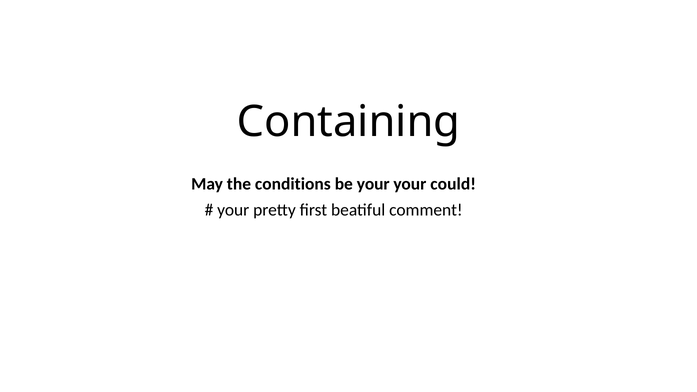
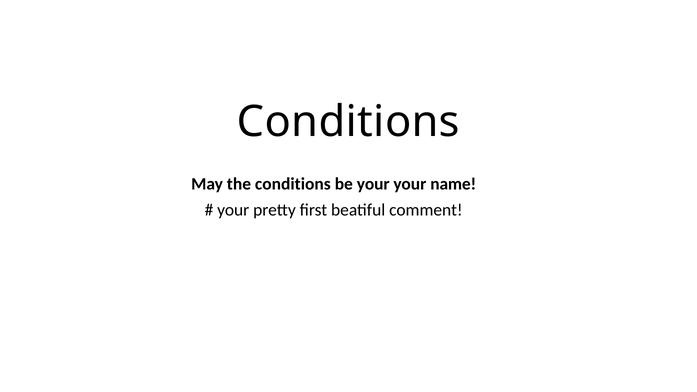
Containing: Containing -> Conditions (348, 122)
could: could -> name (453, 184)
